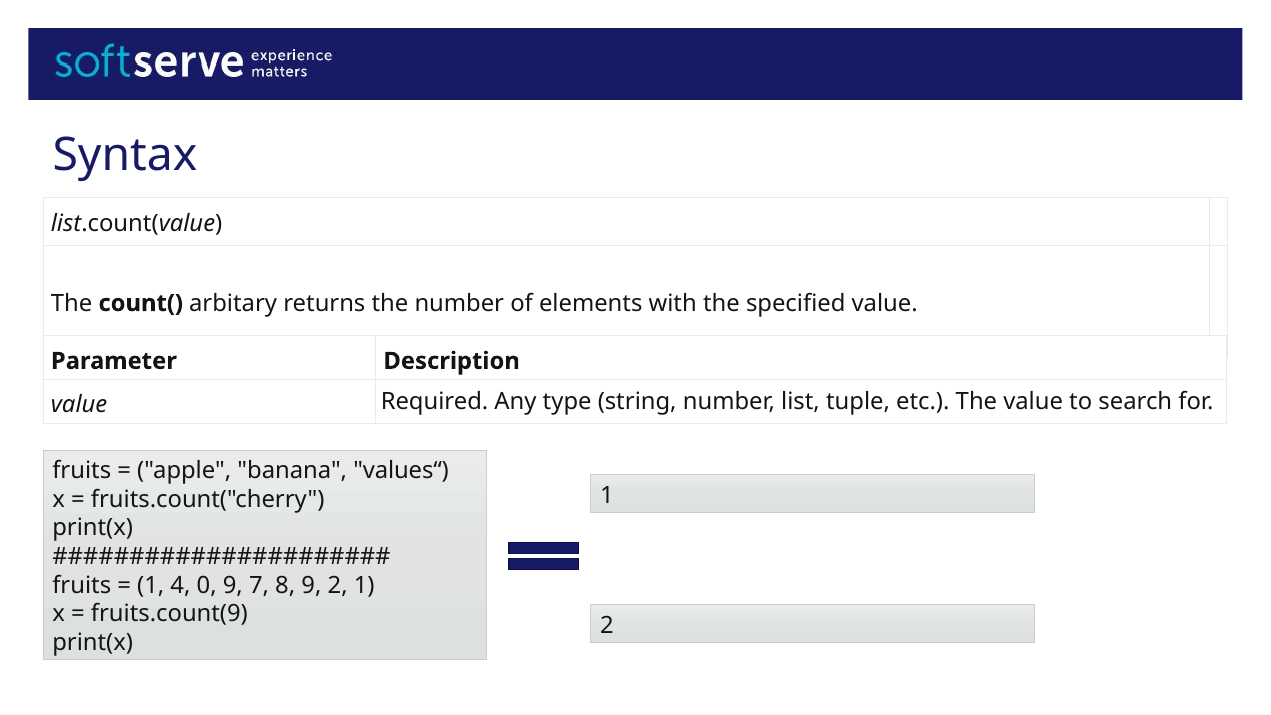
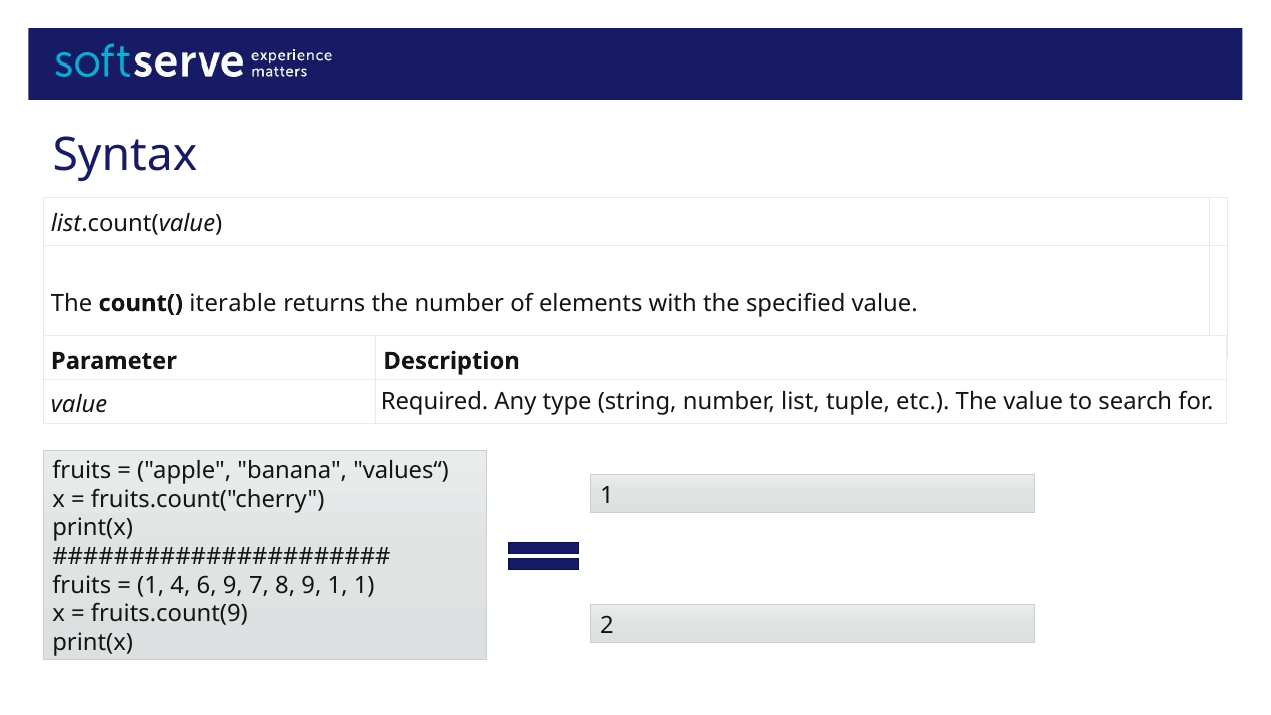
arbitary: arbitary -> iterable (233, 303)
0: 0 -> 6 (207, 585)
9 2: 2 -> 1 (338, 585)
